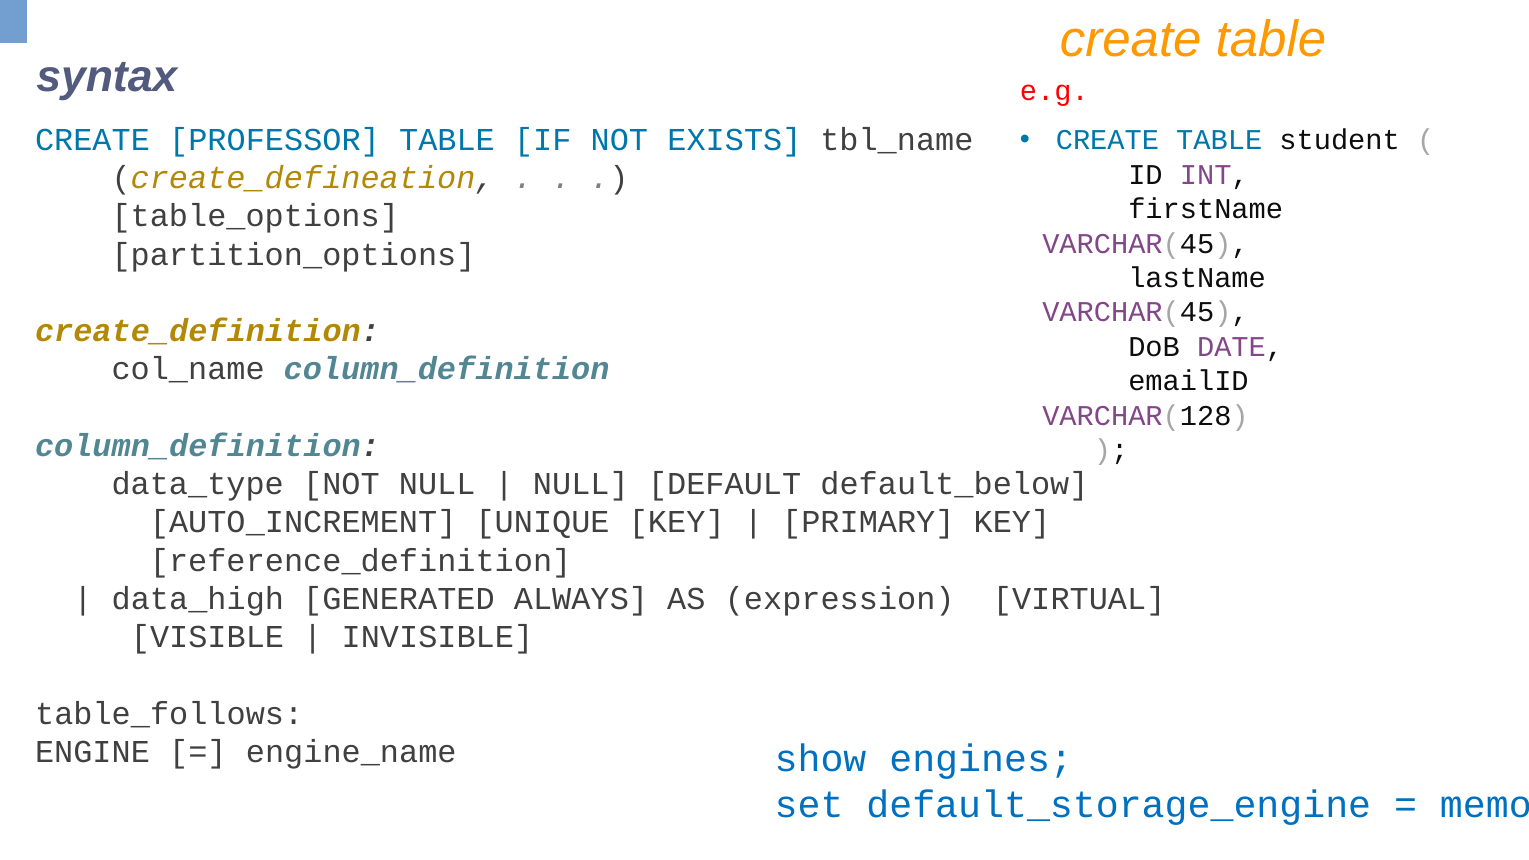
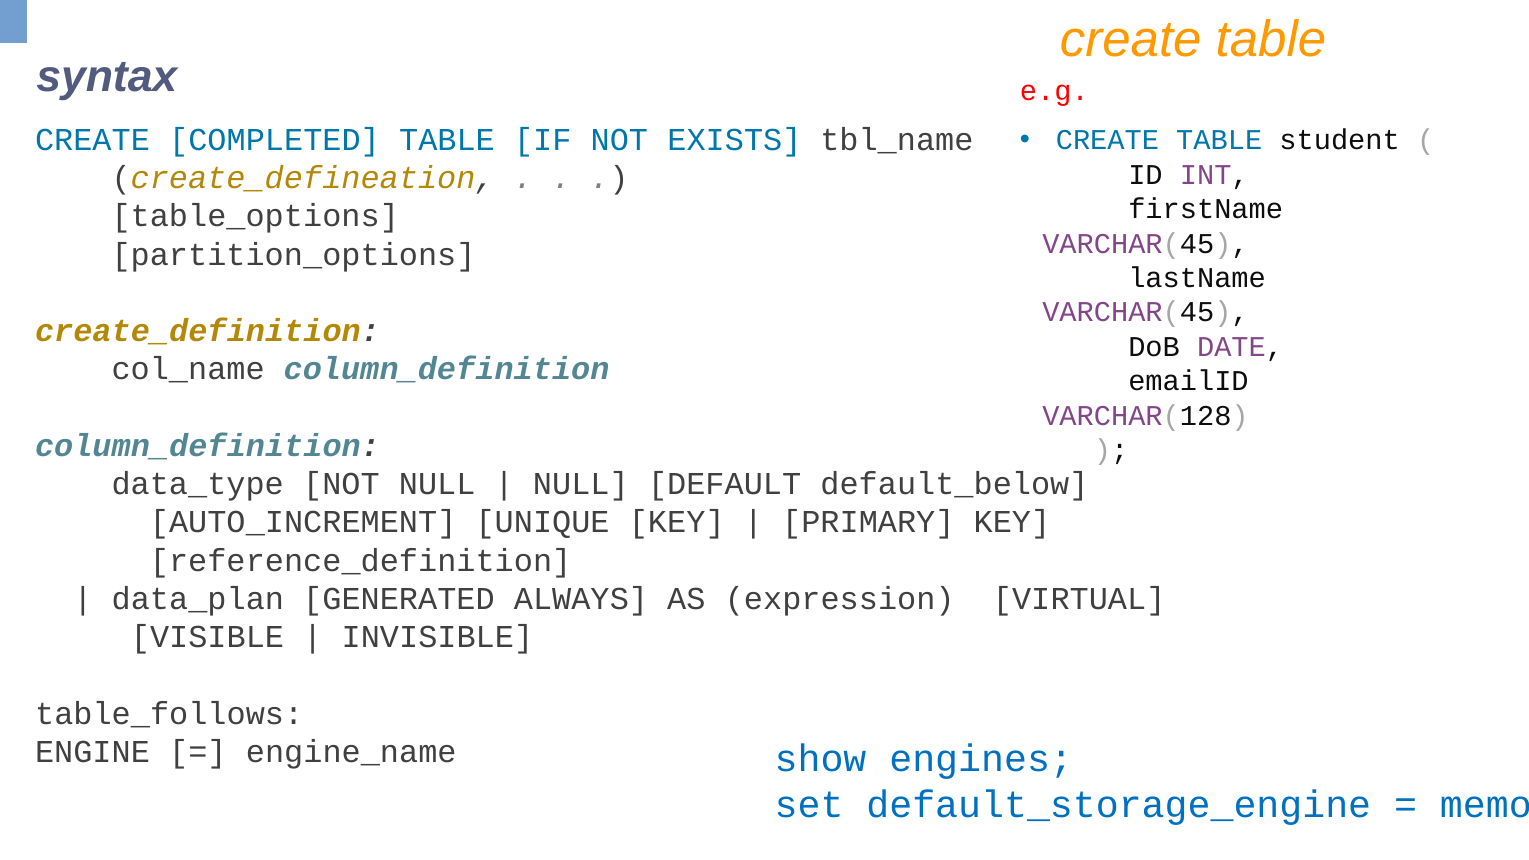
PROFESSOR: PROFESSOR -> COMPLETED (275, 140)
data_high: data_high -> data_plan (198, 599)
